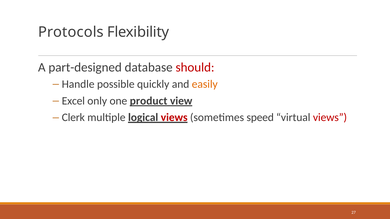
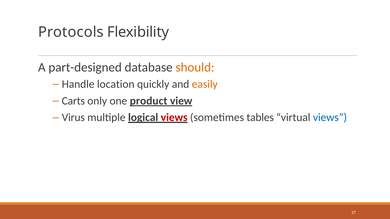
should colour: red -> orange (195, 67)
possible: possible -> location (116, 84)
Excel: Excel -> Carts (73, 101)
Clerk: Clerk -> Virus (73, 118)
speed: speed -> tables (260, 118)
views colour: red -> blue (330, 118)
